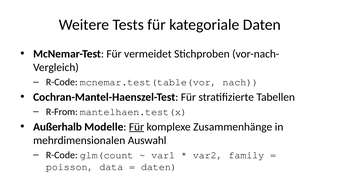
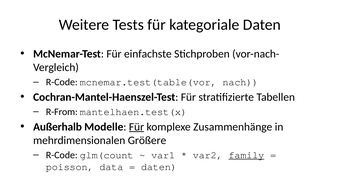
vermeidet: vermeidet -> einfachste (148, 54)
Auswahl: Auswahl -> Größere (147, 141)
family underline: none -> present (246, 155)
